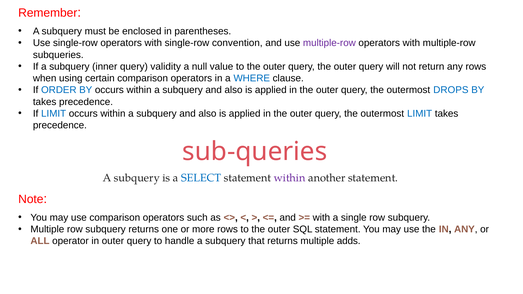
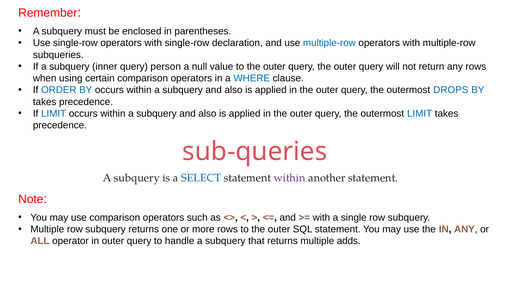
convention: convention -> declaration (237, 43)
multiple-row colour: purple -> blue (329, 43)
validity: validity -> person (166, 67)
